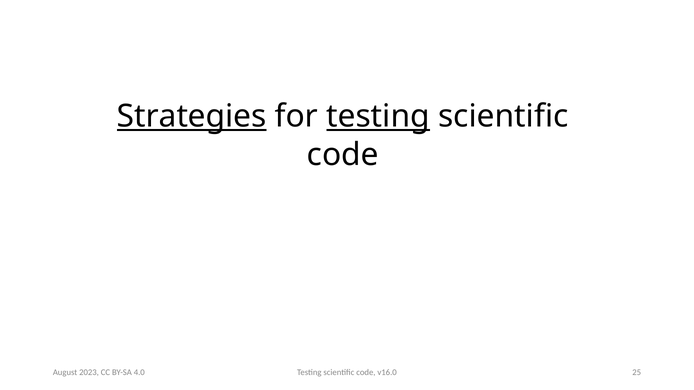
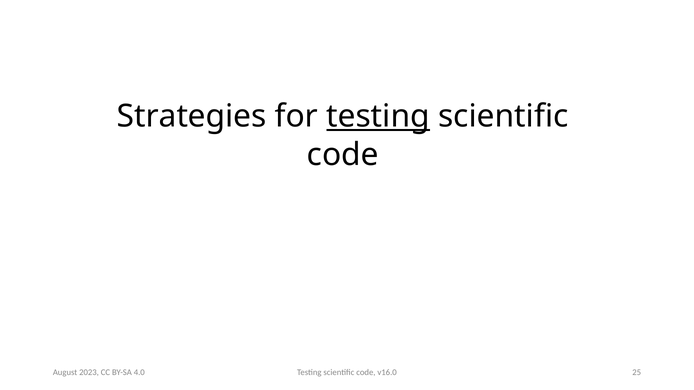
Strategies underline: present -> none (192, 117)
